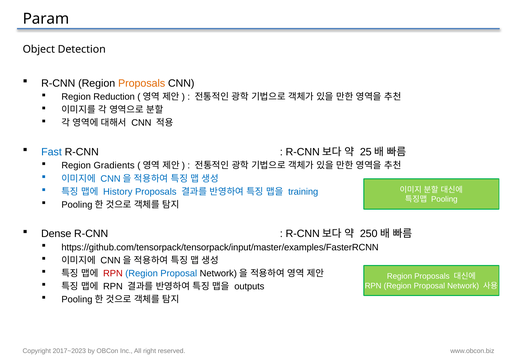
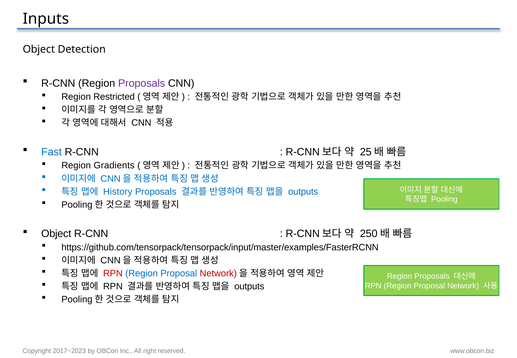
Param: Param -> Inputs (46, 19)
Proposals colour: orange -> purple (142, 83)
Reduction: Reduction -> Restricted (114, 97)
training: training -> outputs (303, 192)
Dense: Dense -> Object (56, 234)
Network colour: black -> red (218, 273)
